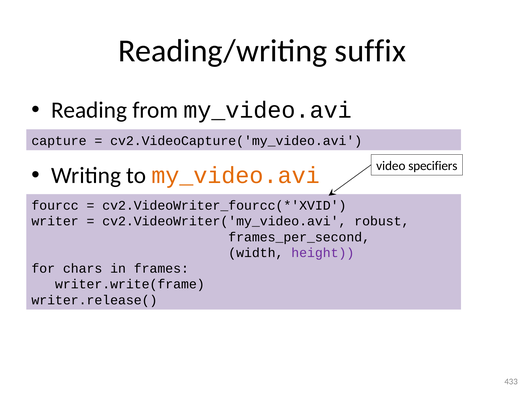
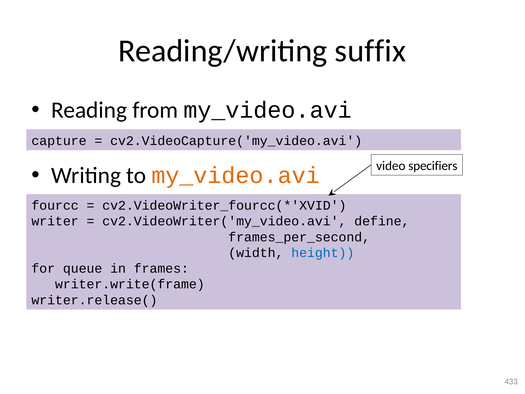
robust: robust -> define (382, 221)
height colour: purple -> blue (323, 253)
chars: chars -> queue (83, 268)
